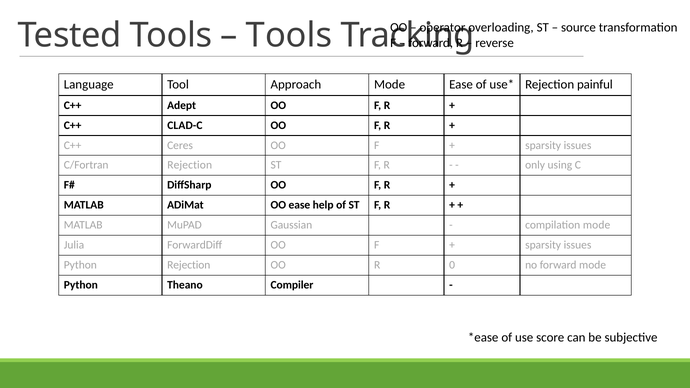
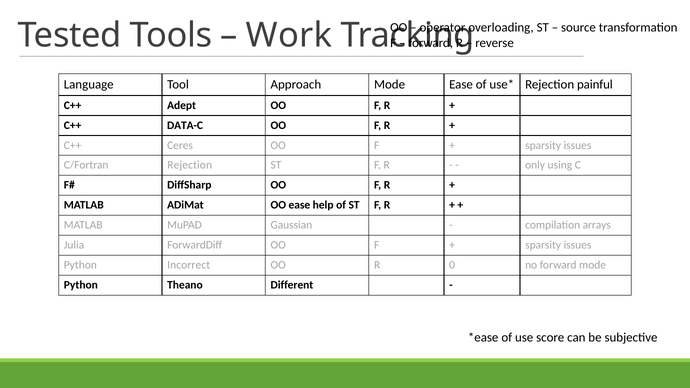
Tools: Tools -> Work (289, 36)
CLAD-C: CLAD-C -> DATA-C (185, 125)
compilation mode: mode -> arrays (597, 225)
Python Rejection: Rejection -> Incorrect (189, 265)
Compiler: Compiler -> Different (292, 285)
